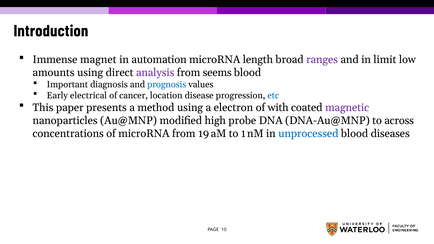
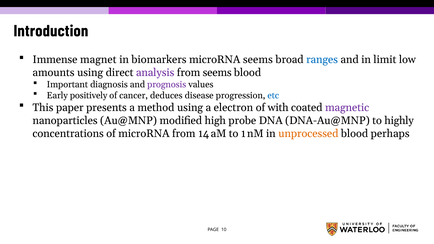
automation: automation -> biomarkers (159, 60)
microRNA length: length -> seems (258, 60)
ranges colour: purple -> blue (322, 60)
prognosis colour: blue -> purple (167, 85)
electrical: electrical -> positively (89, 95)
location: location -> deduces (166, 95)
across: across -> highly (399, 121)
19: 19 -> 14 (204, 134)
unprocessed colour: blue -> orange (308, 134)
diseases: diseases -> perhaps (390, 134)
